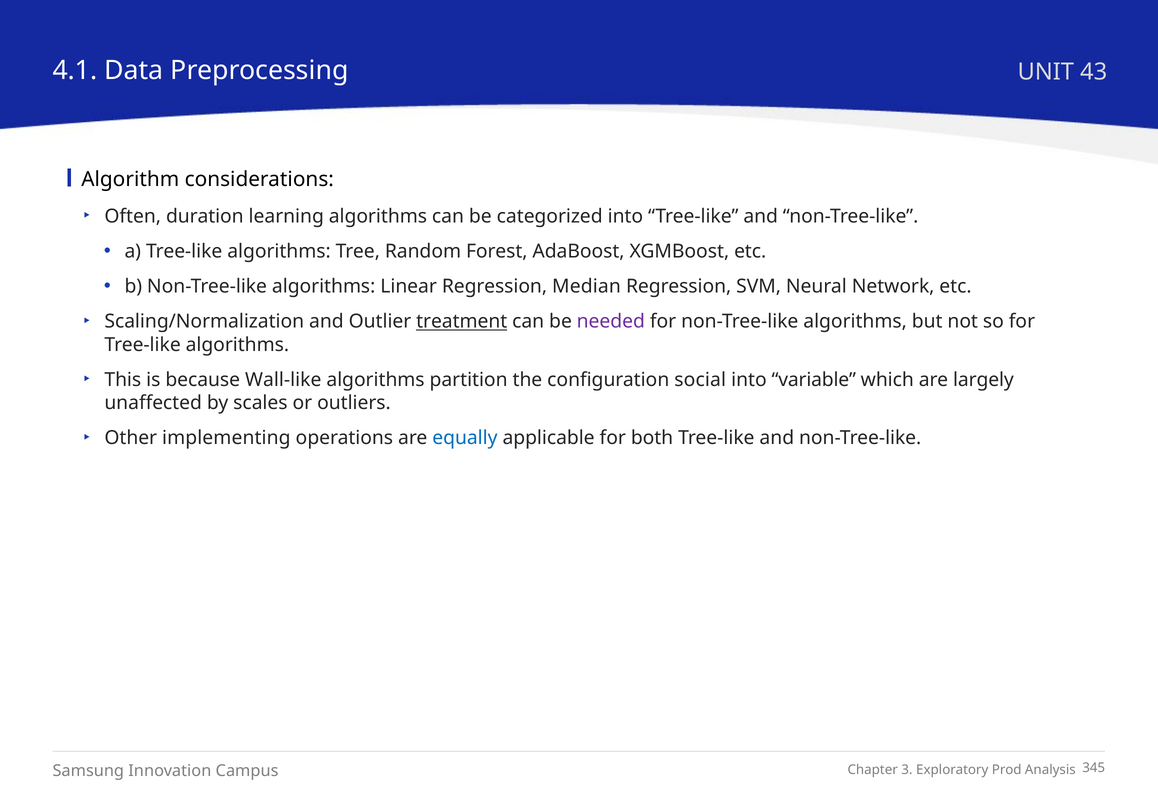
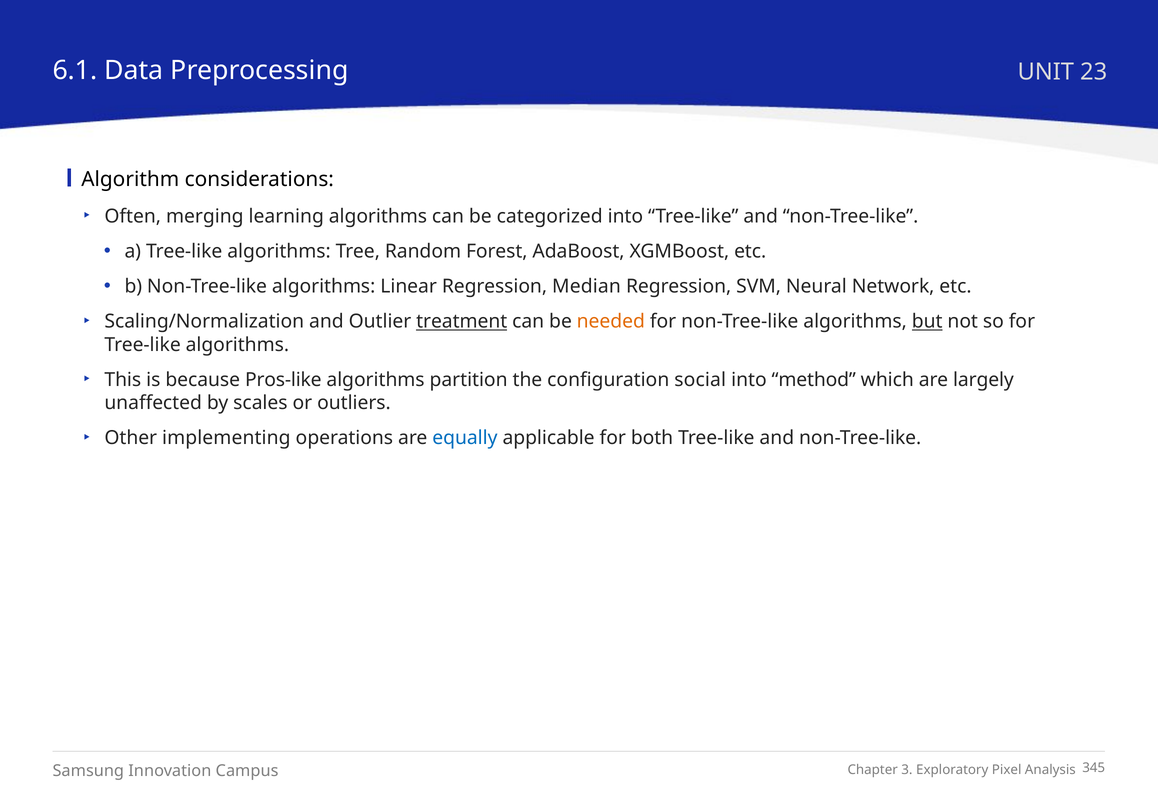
4.1: 4.1 -> 6.1 (75, 70)
43: 43 -> 23 (1094, 72)
duration: duration -> merging (205, 216)
needed colour: purple -> orange (611, 322)
but underline: none -> present (927, 322)
Wall-like: Wall-like -> Pros-like (283, 380)
variable: variable -> method (814, 380)
Prod: Prod -> Pixel (1007, 770)
